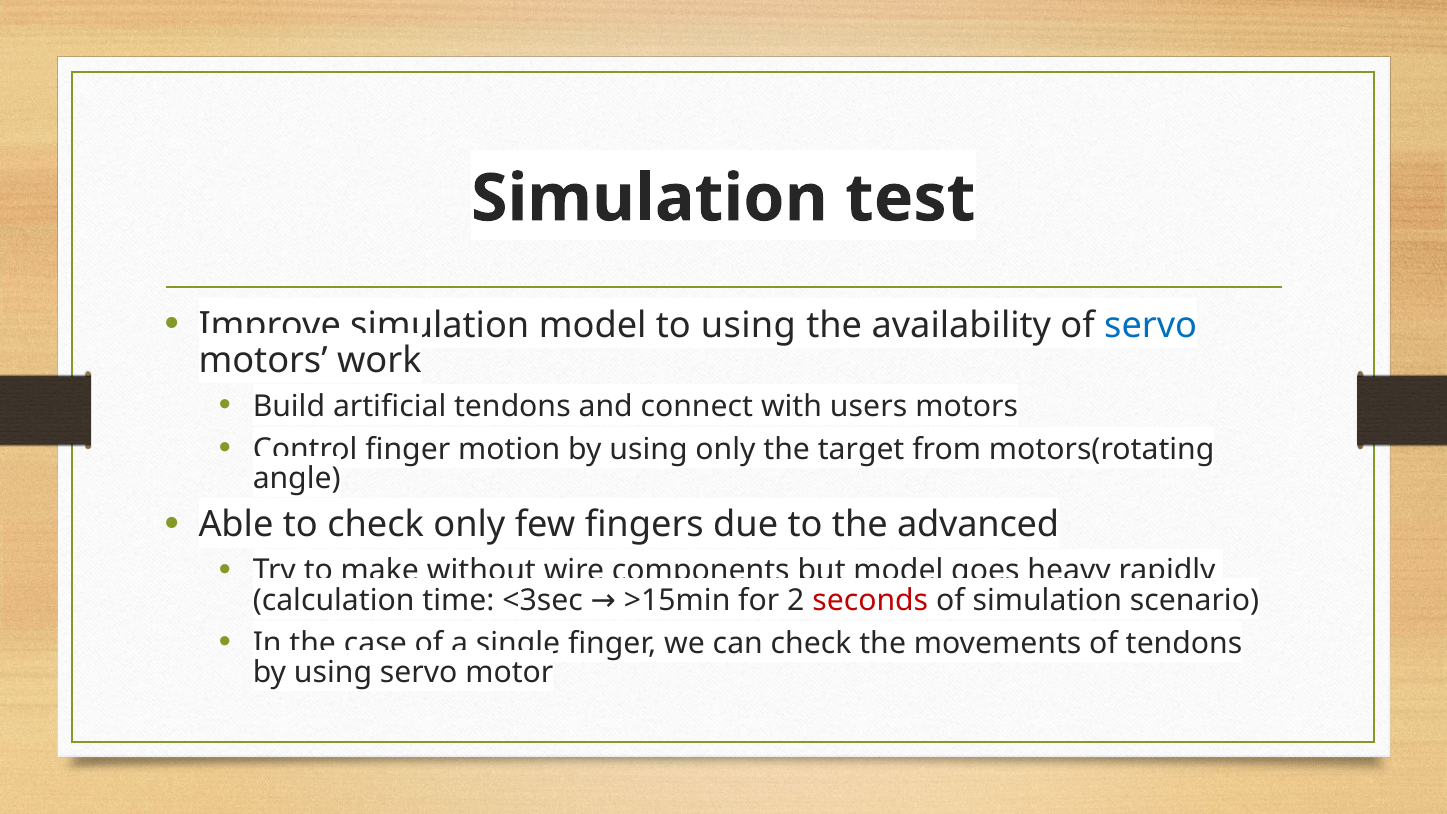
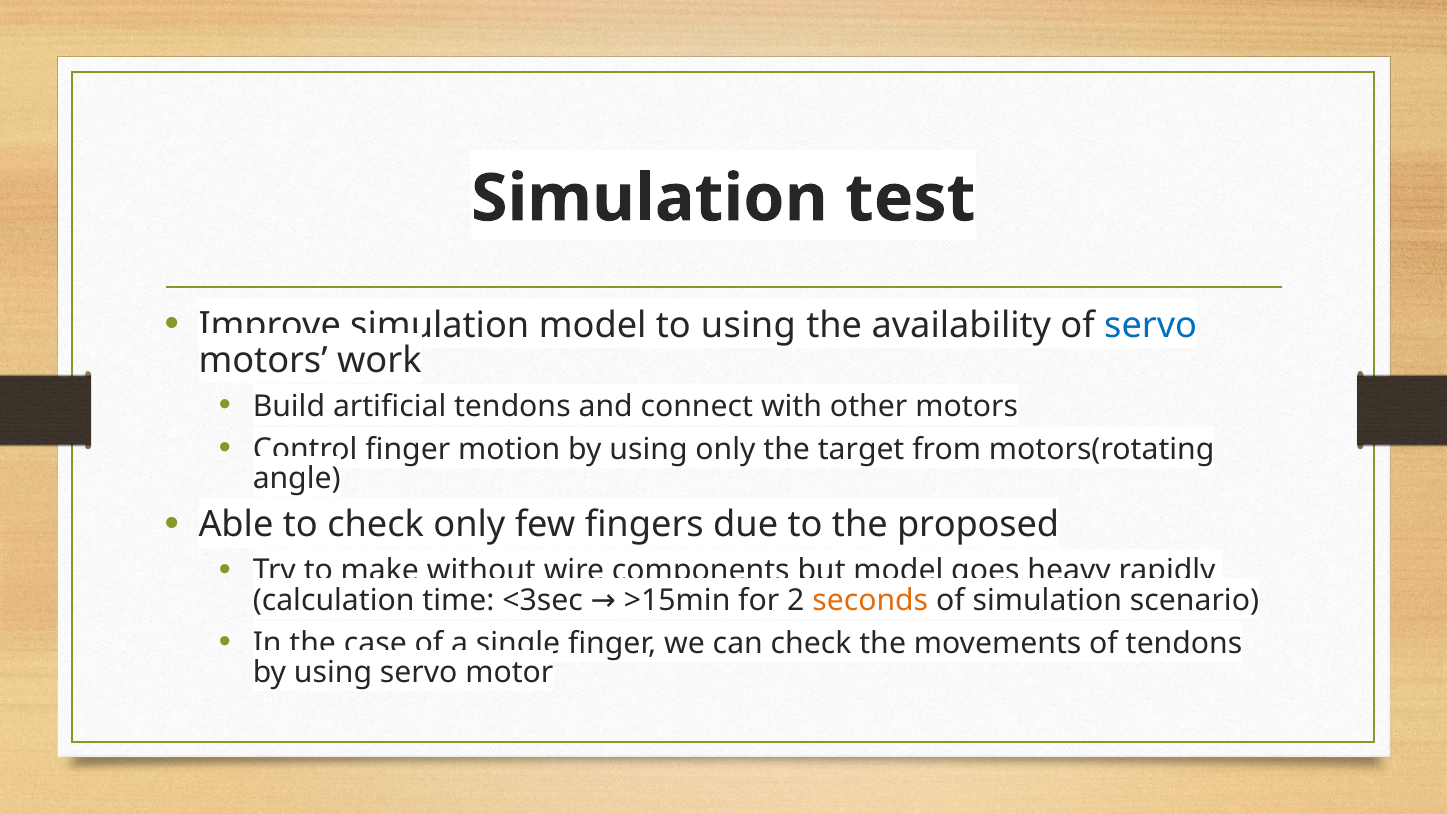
users: users -> other (869, 406)
advanced: advanced -> proposed (978, 525)
seconds colour: red -> orange (870, 600)
